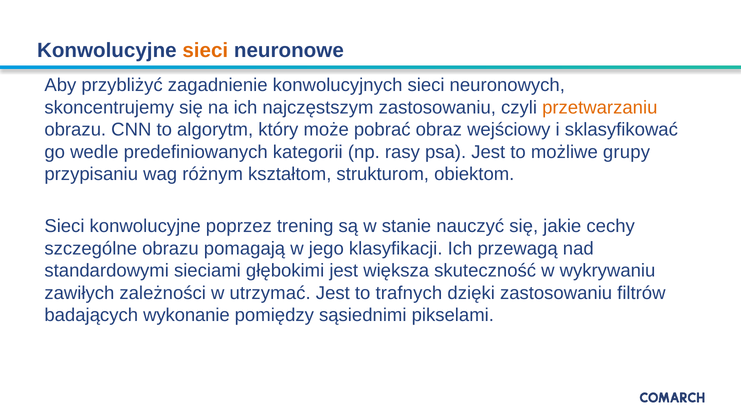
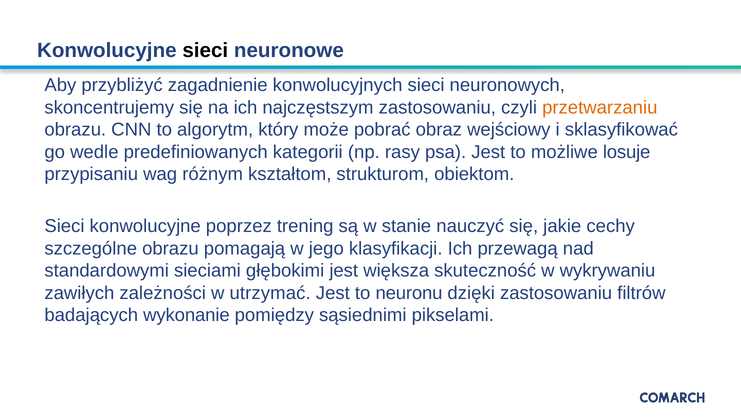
sieci colour: orange -> black (205, 50)
grupy: grupy -> losuje (627, 152)
trafnych: trafnych -> neuronu (409, 293)
